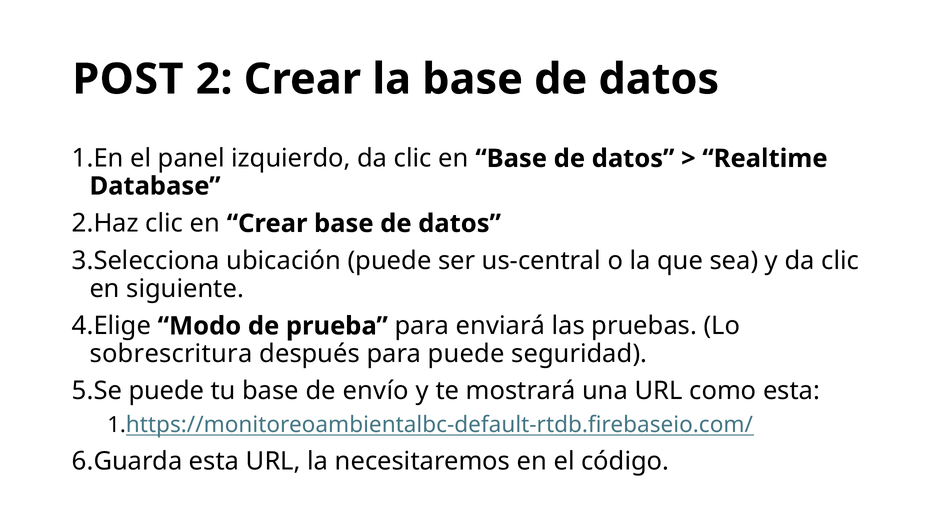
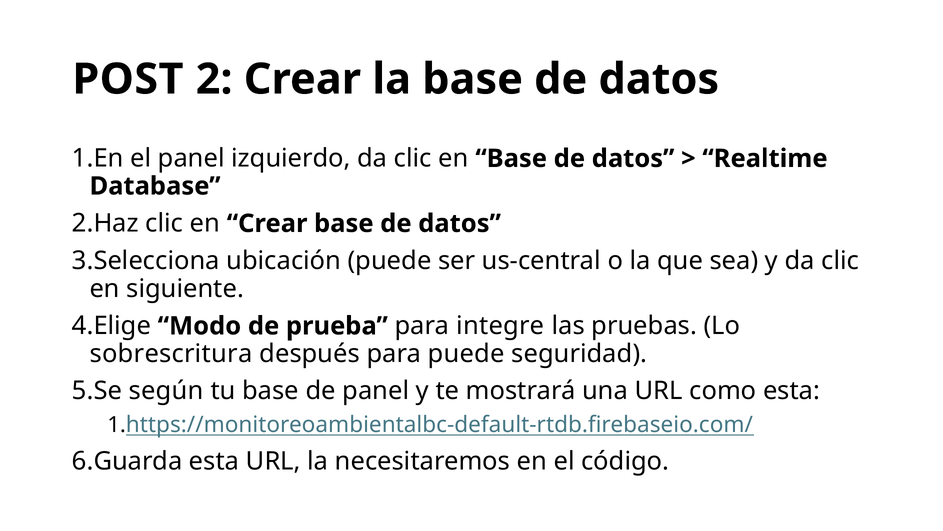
enviará: enviará -> integre (500, 326)
puede: puede -> según (166, 391)
de envío: envío -> panel (376, 391)
